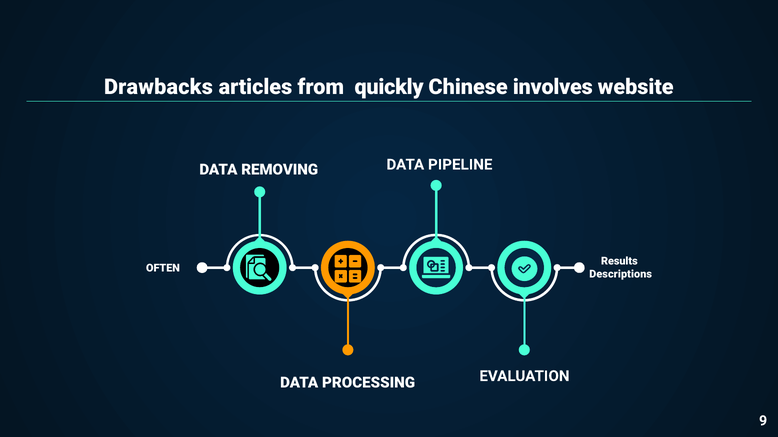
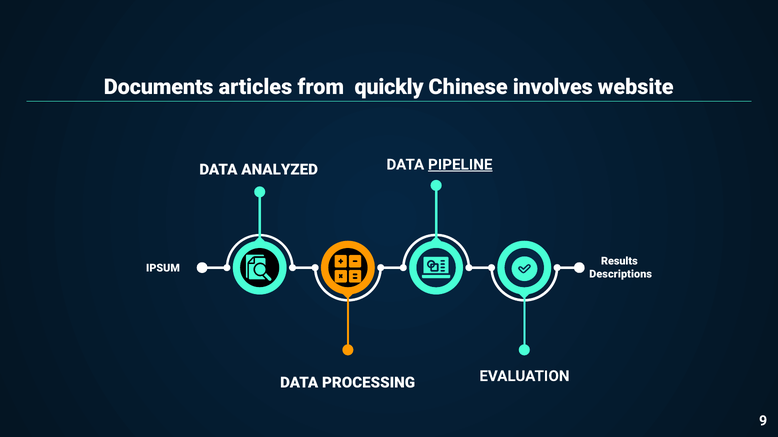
Drawbacks: Drawbacks -> Documents (159, 87)
PIPELINE underline: none -> present (460, 165)
REMOVING: REMOVING -> ANALYZED (280, 170)
OFTEN: OFTEN -> IPSUM (163, 268)
